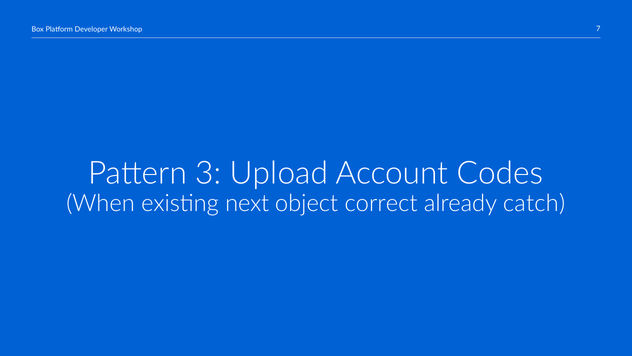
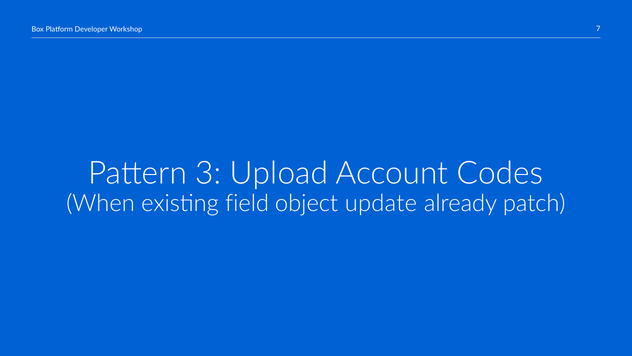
next: next -> field (247, 203)
correct: correct -> update (381, 203)
catch: catch -> patch (534, 203)
